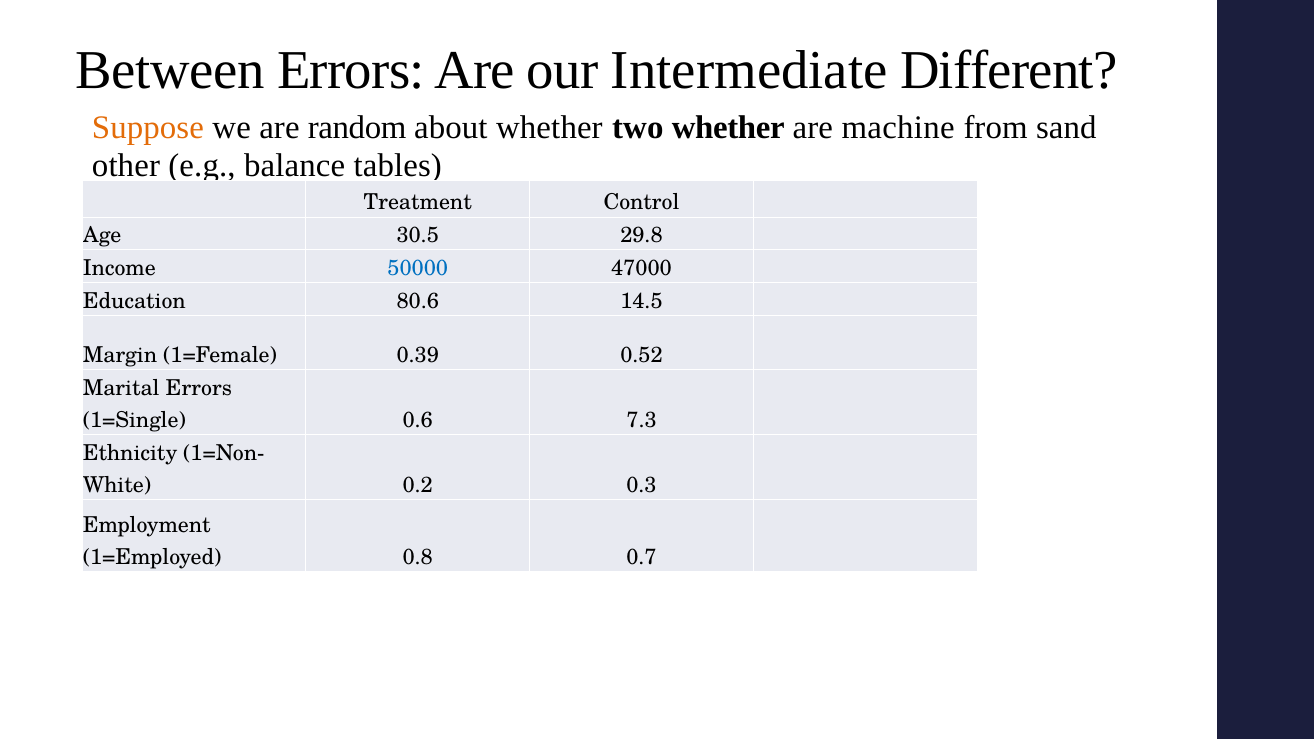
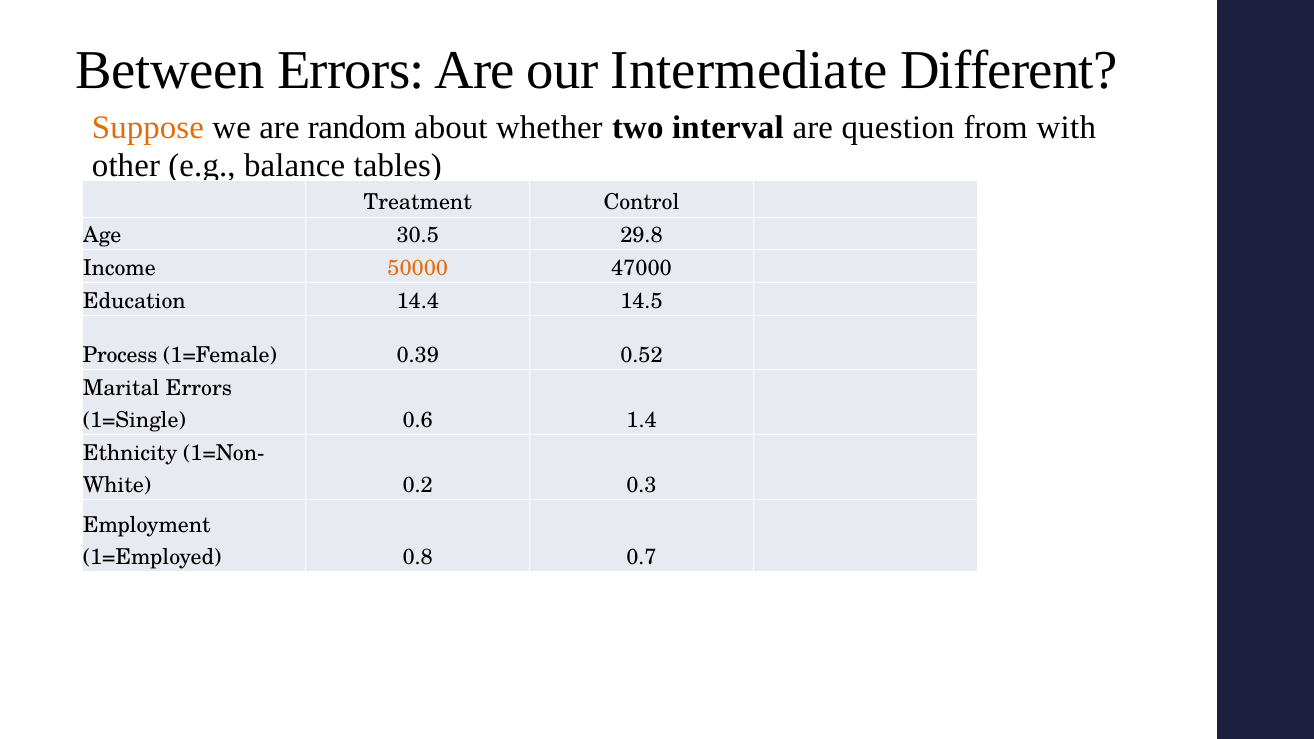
two whether: whether -> interval (728, 128)
machine: machine -> question (898, 128)
sand: sand -> with (1066, 128)
50000 colour: blue -> orange (418, 268)
80.6: 80.6 -> 14.4 (418, 301)
Margin: Margin -> Process (120, 355)
7.3: 7.3 -> 1.4 (642, 420)
